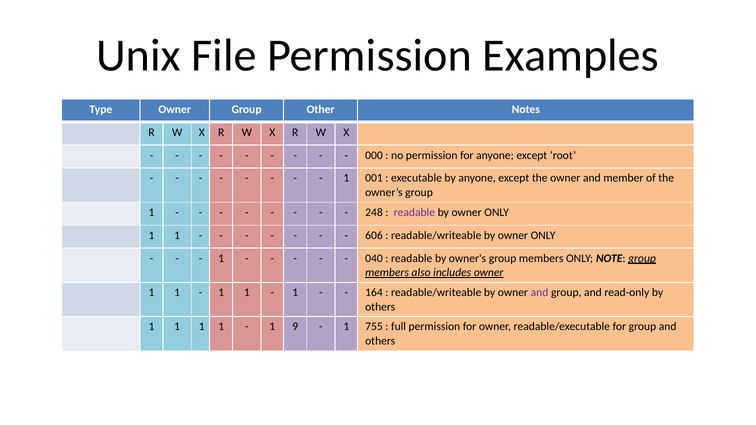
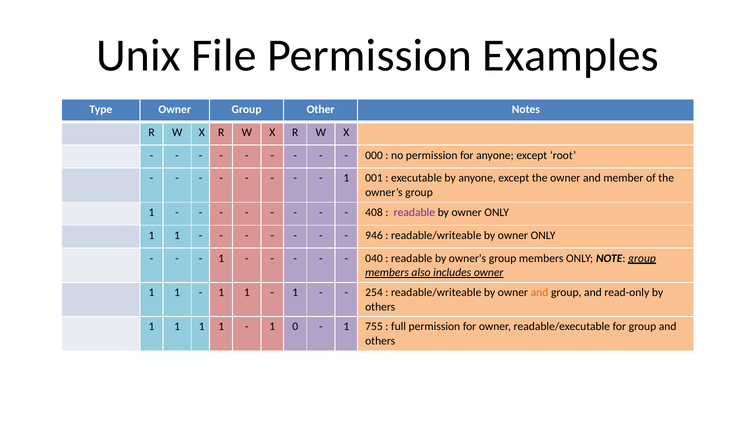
248: 248 -> 408 (374, 212)
606: 606 -> 946 (374, 235)
164: 164 -> 254 (374, 293)
and colour: purple -> orange (540, 293)
9: 9 -> 0 (295, 327)
